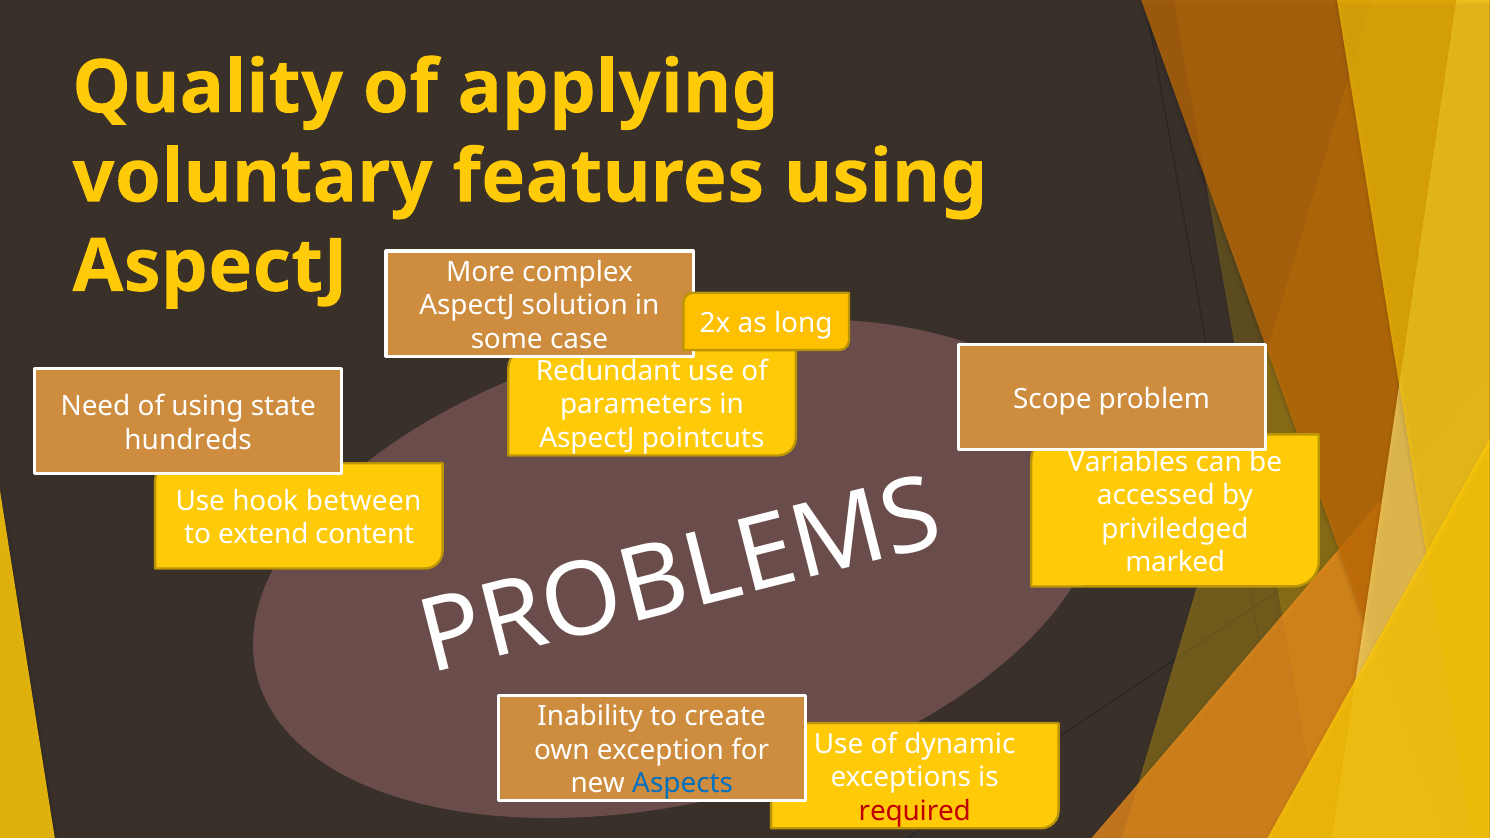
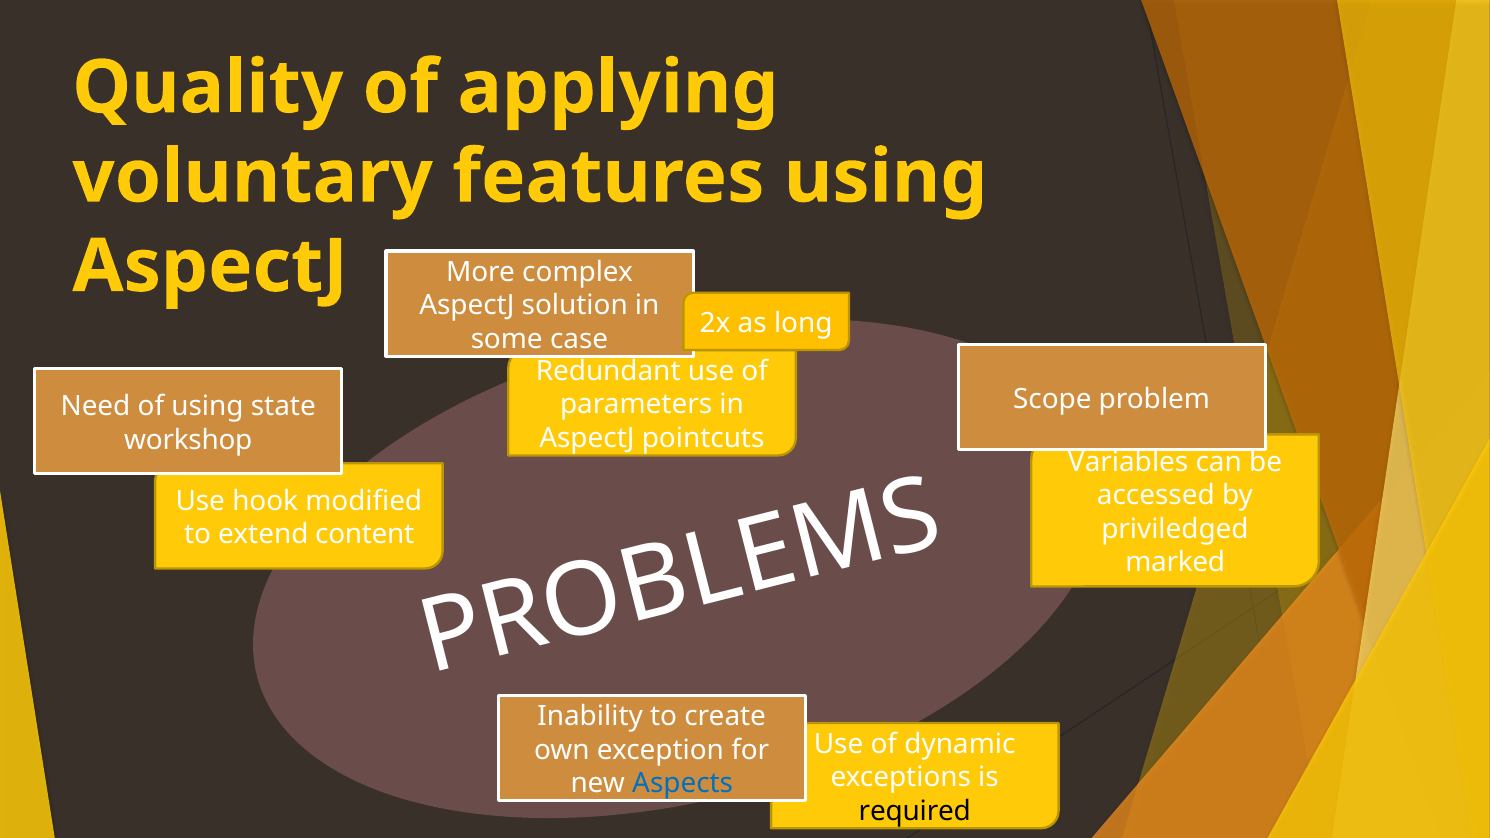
hundreds: hundreds -> workshop (188, 440)
between: between -> modified (364, 501)
required colour: red -> black (915, 811)
